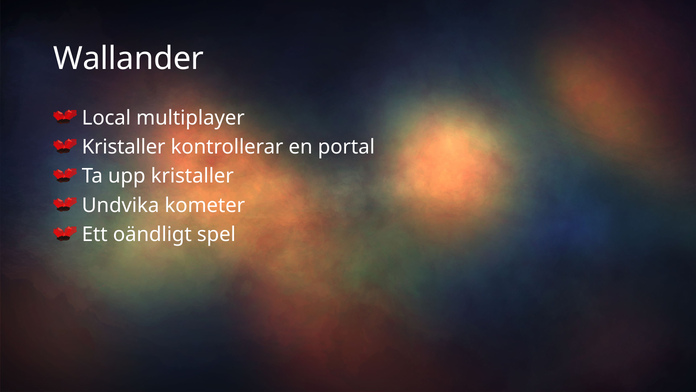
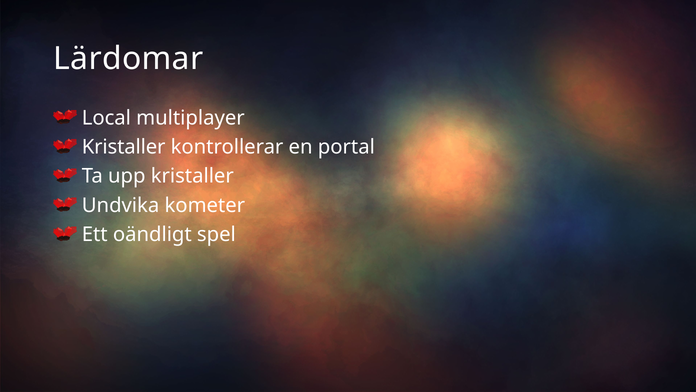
Wallander: Wallander -> Lärdomar (128, 58)
